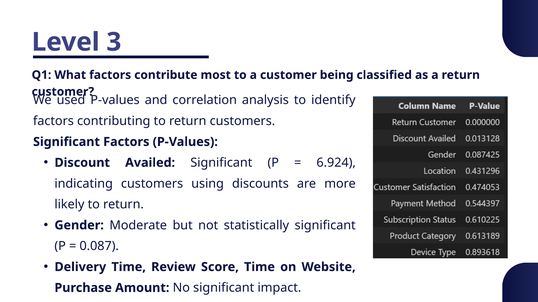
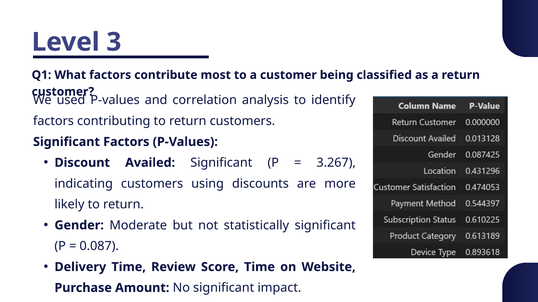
6.924: 6.924 -> 3.267 (336, 163)
